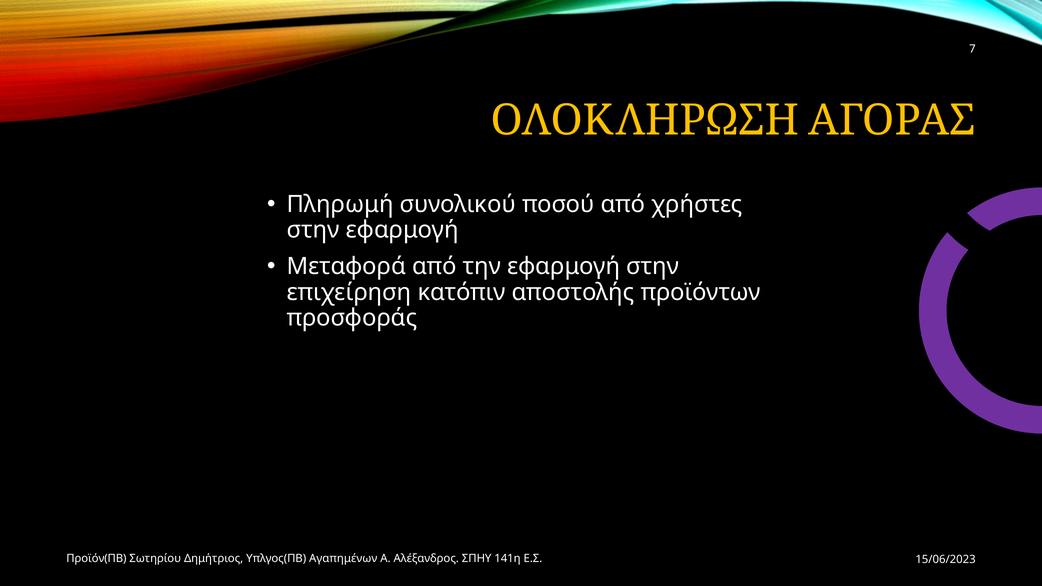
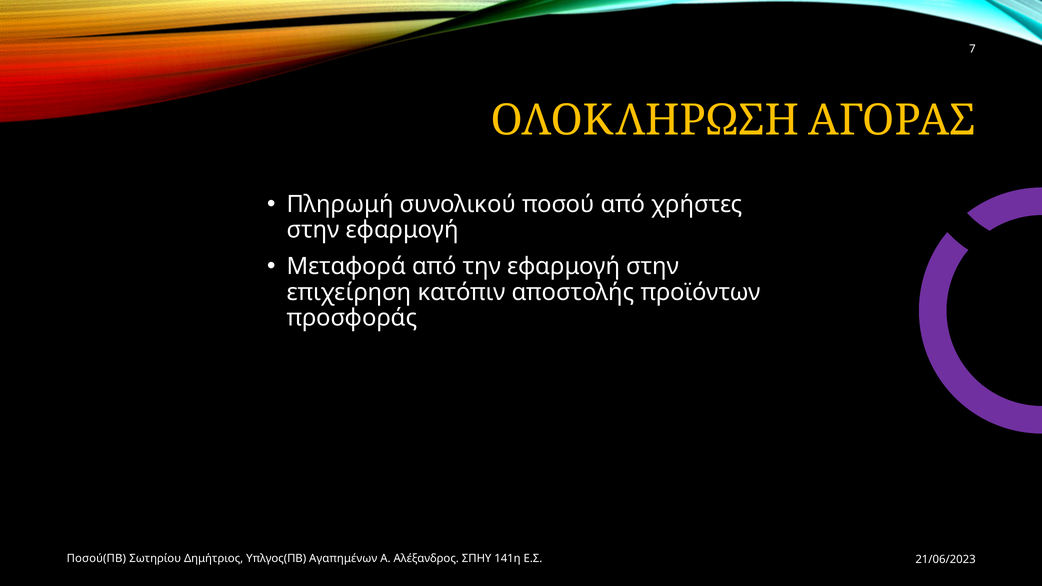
Προϊόν(ΠΒ: Προϊόν(ΠΒ -> Ποσού(ΠΒ (96, 559)
15/06/2023: 15/06/2023 -> 21/06/2023 (946, 560)
